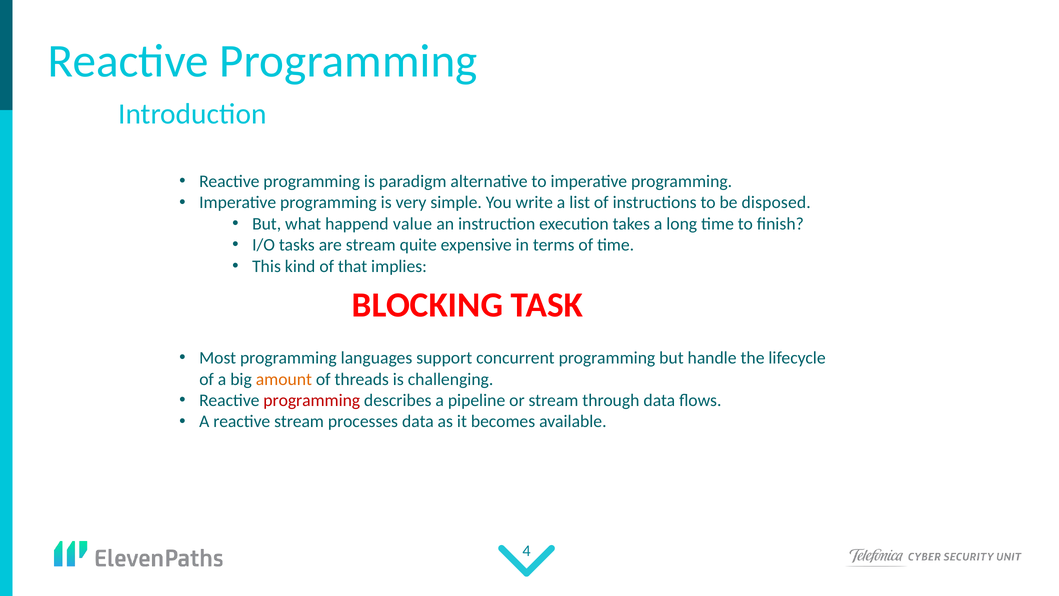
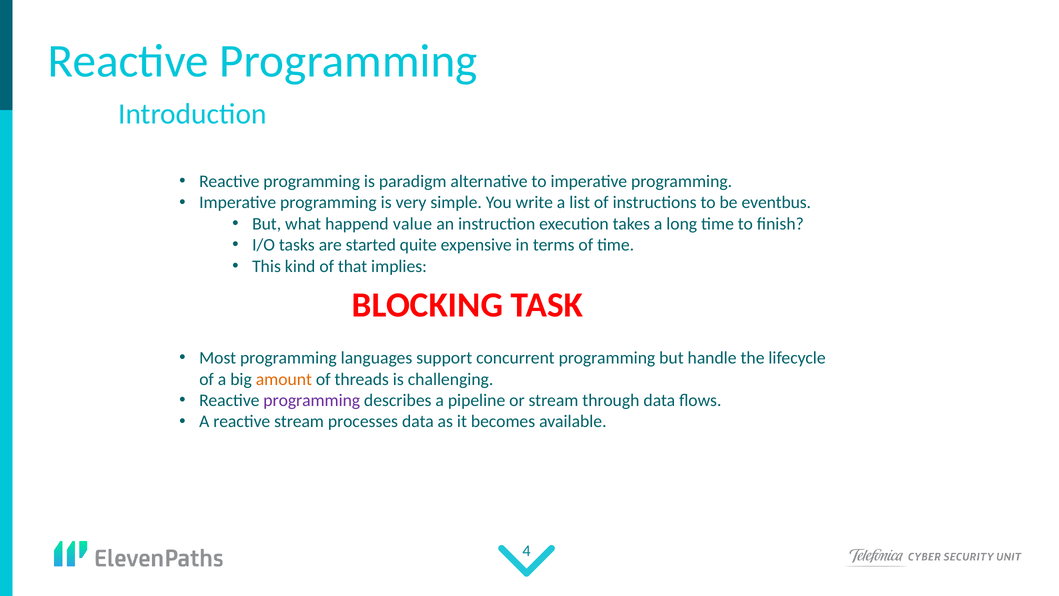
disposed: disposed -> eventbus (776, 203)
are stream: stream -> started (371, 245)
programming colour: red -> purple (312, 400)
